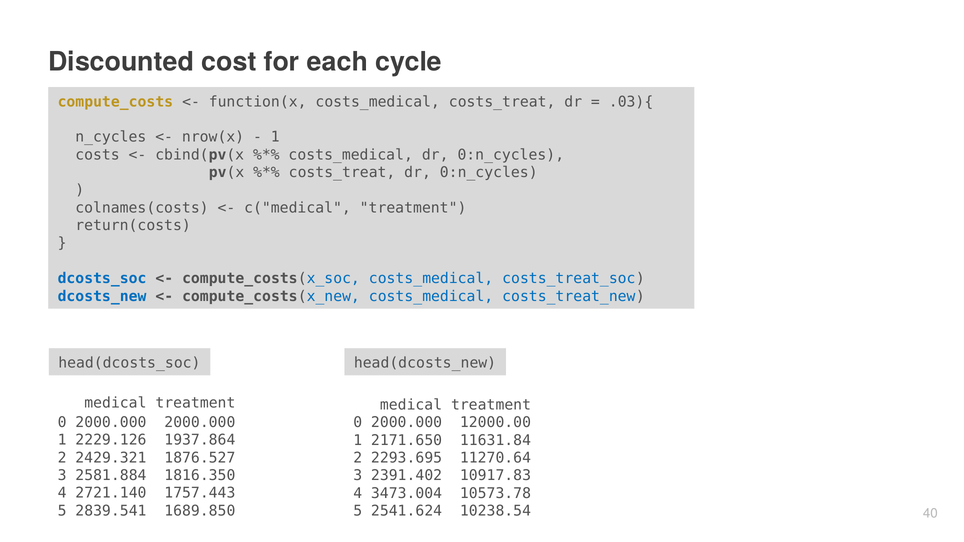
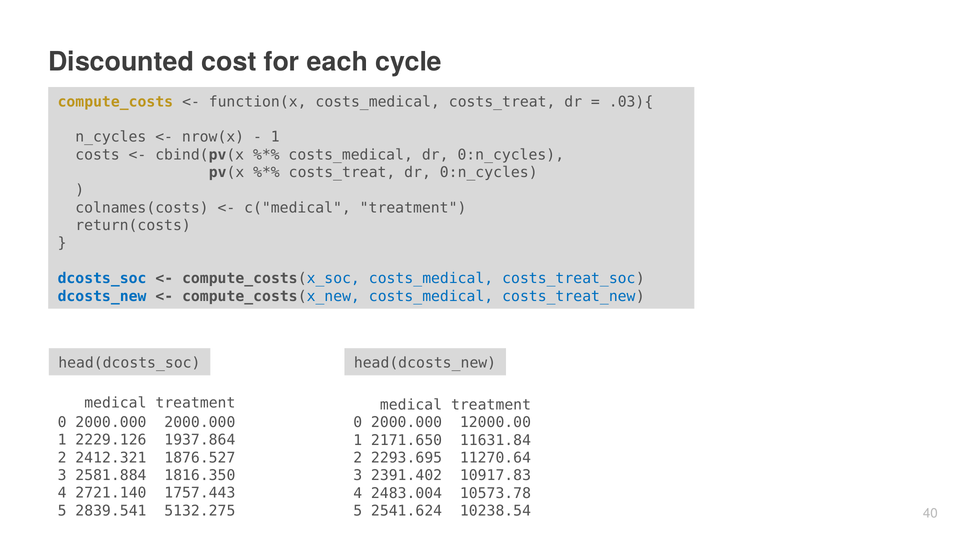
2429.321: 2429.321 -> 2412.321 (111, 458)
3473.004: 3473.004 -> 2483.004 (407, 493)
1689.850: 1689.850 -> 5132.275 (200, 511)
